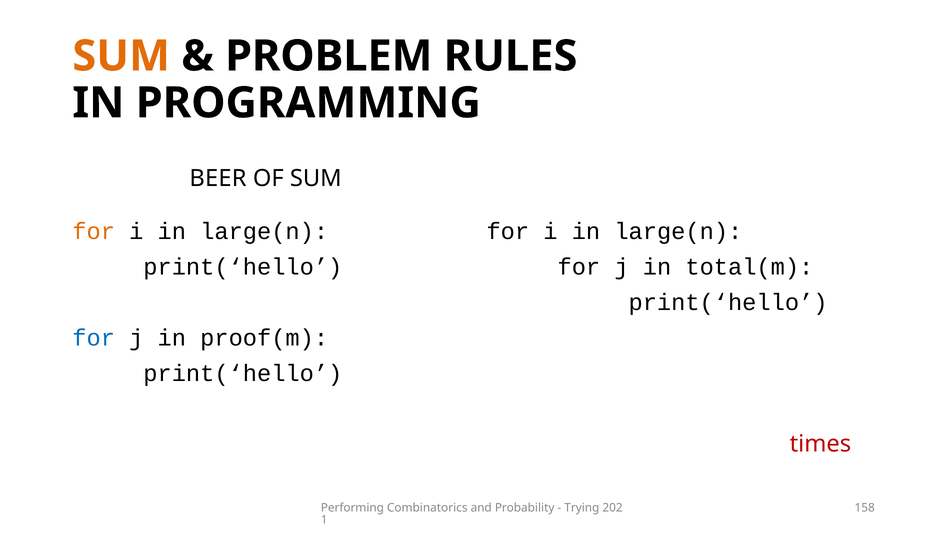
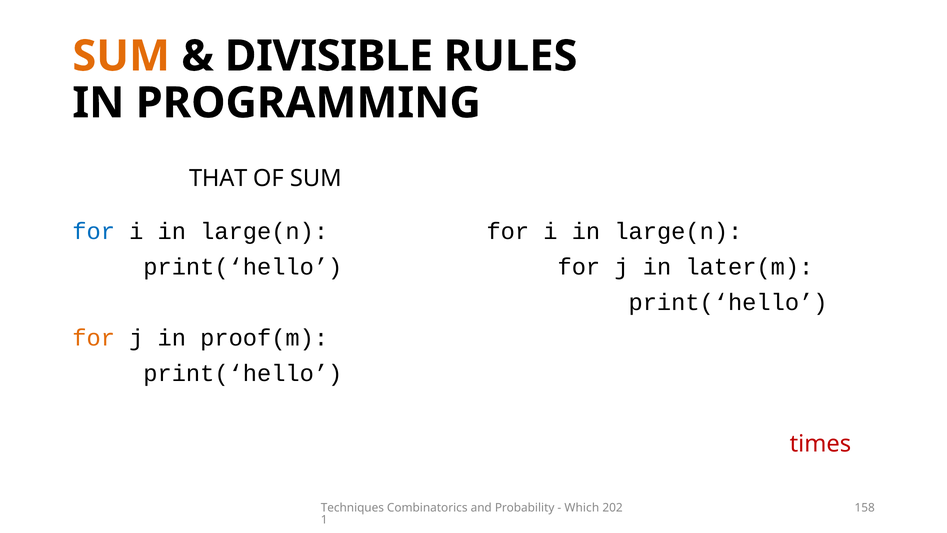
PROBLEM: PROBLEM -> DIVISIBLE (329, 56)
BEER: BEER -> THAT (218, 178)
for colour: orange -> blue (94, 231)
total(m: total(m -> later(m (749, 267)
for colour: blue -> orange (94, 338)
Performing: Performing -> Techniques (352, 508)
Trying: Trying -> Which (582, 508)
